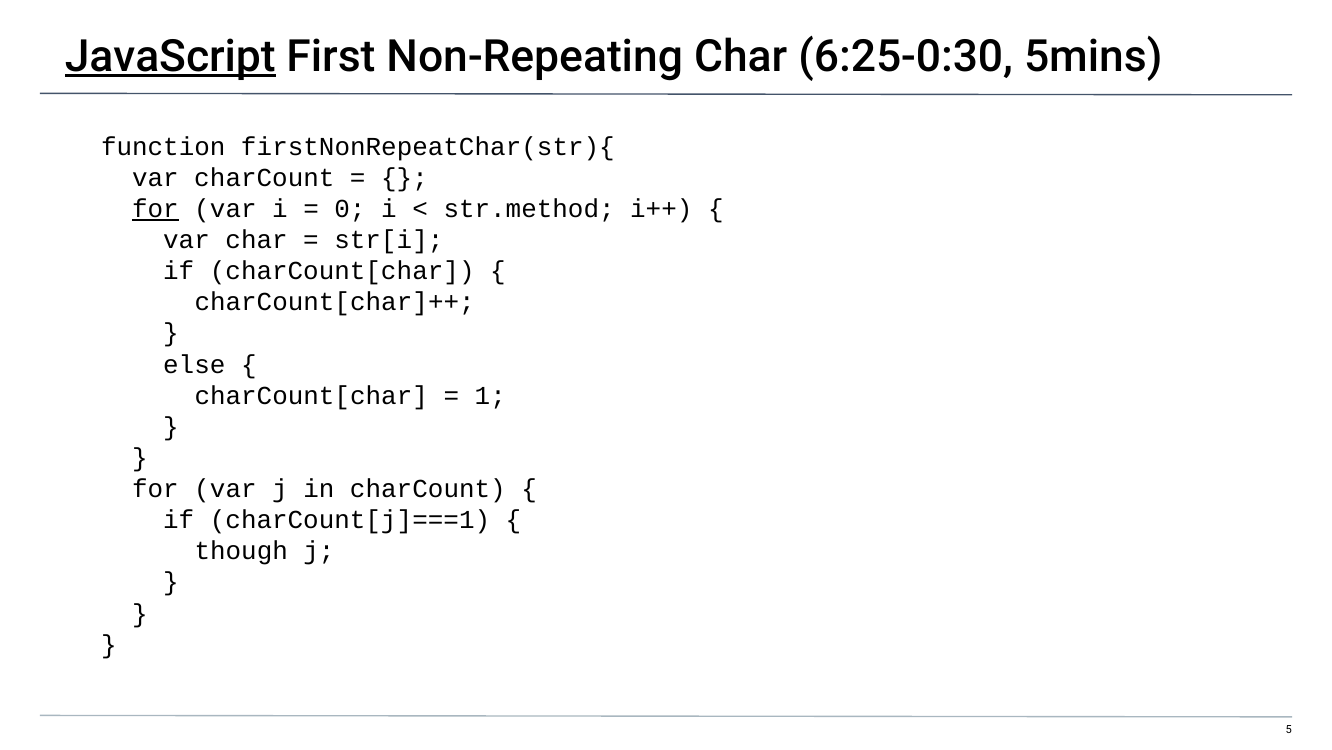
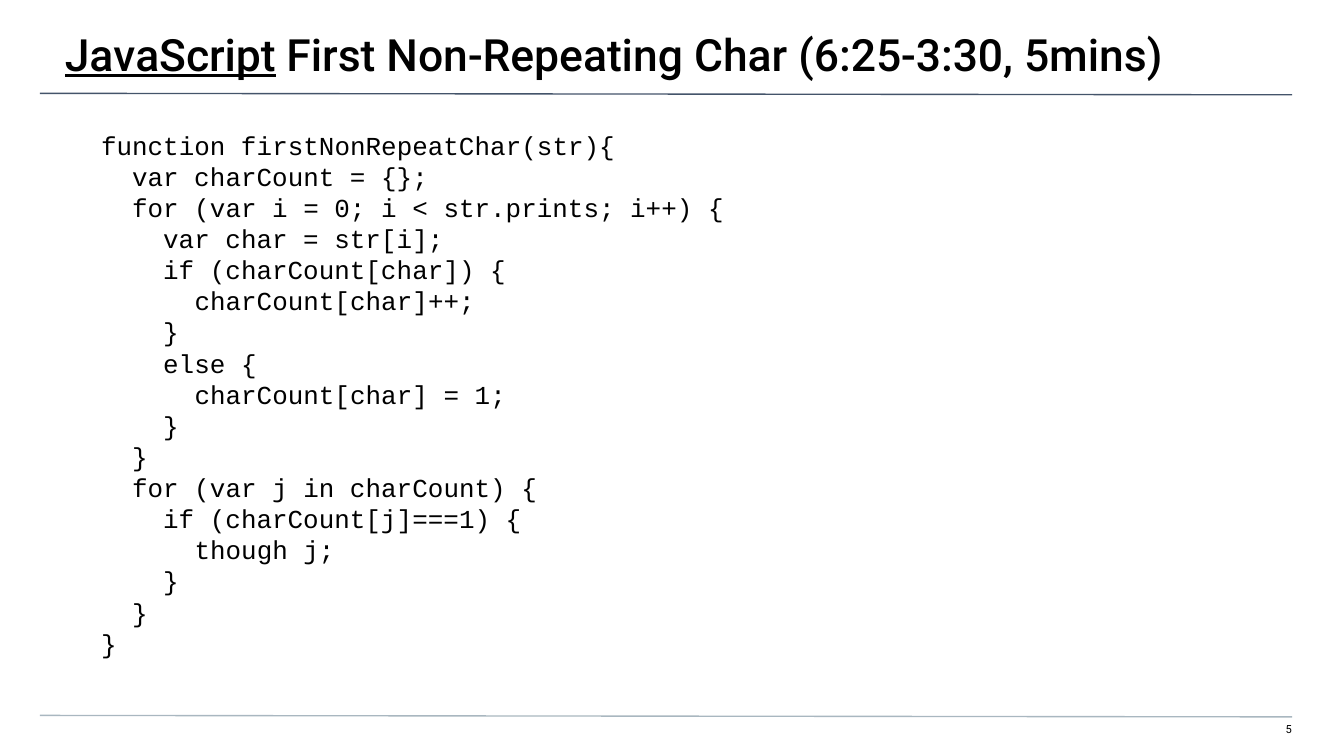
6:25-0:30: 6:25-0:30 -> 6:25-3:30 (906, 56)
for underline: present -> none (155, 209)
str.method: str.method -> str.prints (529, 209)
